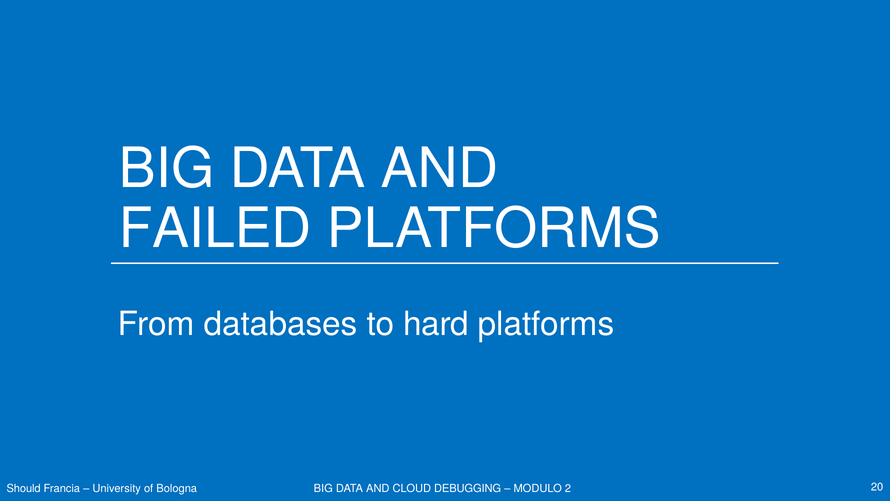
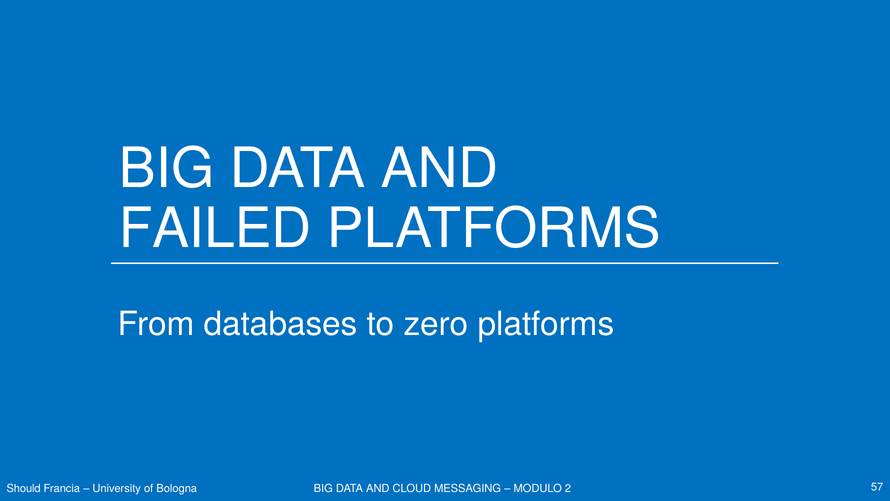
hard: hard -> zero (436, 324)
DEBUGGING: DEBUGGING -> MESSAGING (468, 488)
20: 20 -> 57 (877, 487)
